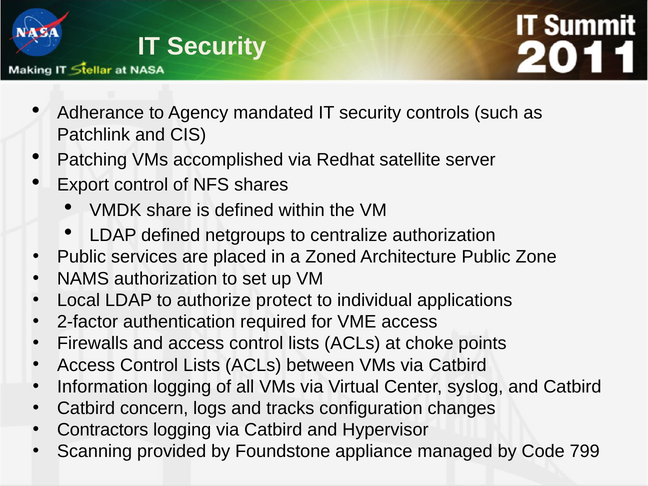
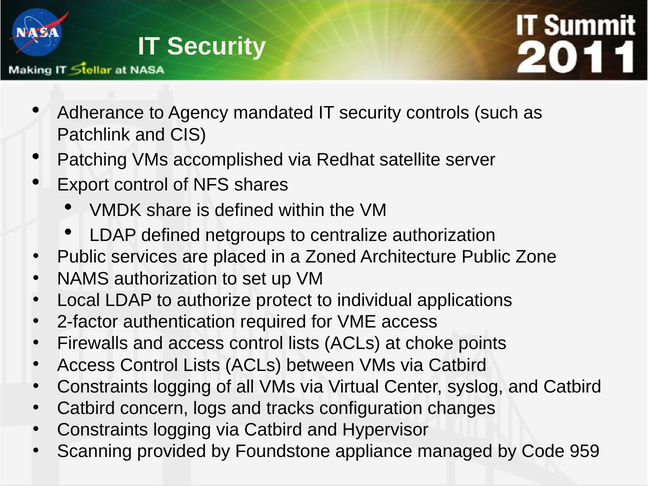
Information: Information -> Constraints (103, 387)
Contractors: Contractors -> Constraints (103, 430)
799: 799 -> 959 (585, 452)
